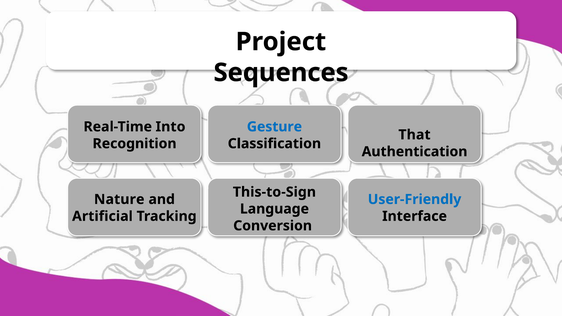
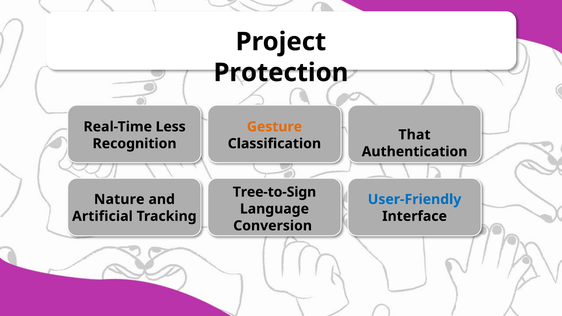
Sequences: Sequences -> Protection (281, 73)
Into: Into -> Less (171, 127)
Gesture colour: blue -> orange (274, 127)
This-to-Sign: This-to-Sign -> Tree-to-Sign (275, 192)
